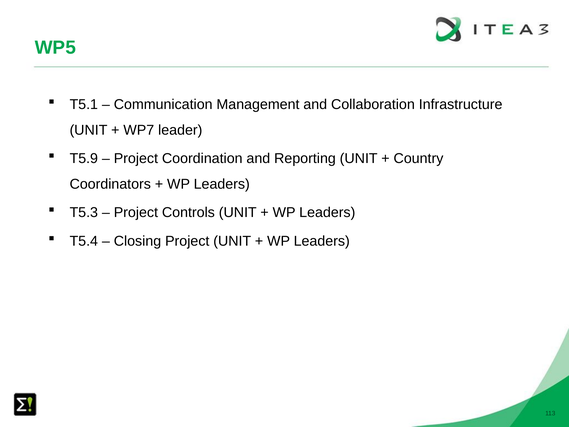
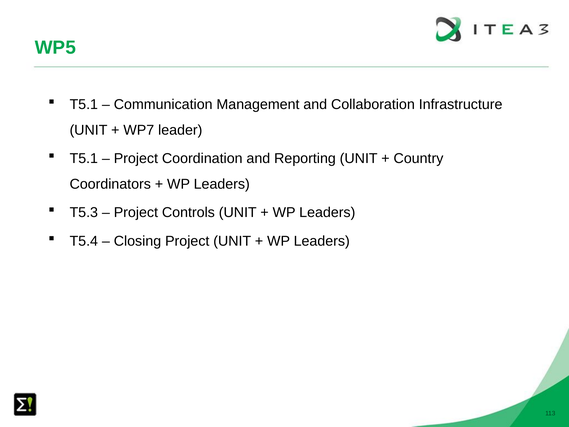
T5.9: T5.9 -> T5.1 (84, 158)
